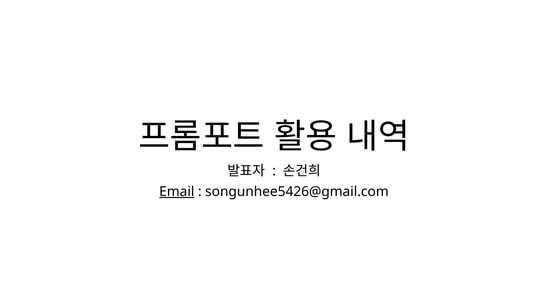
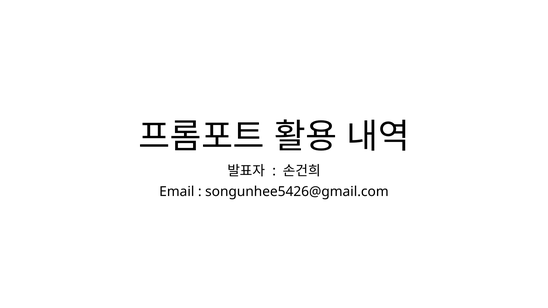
Email underline: present -> none (177, 192)
